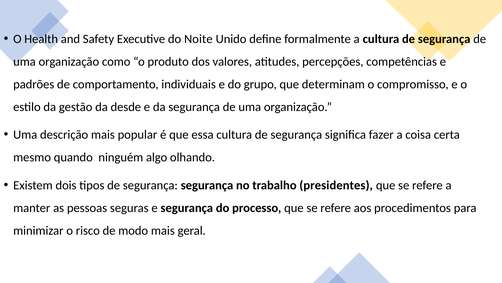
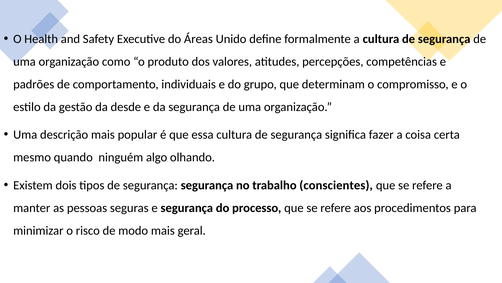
Noite: Noite -> Áreas (198, 39)
presidentes: presidentes -> conscientes (336, 185)
